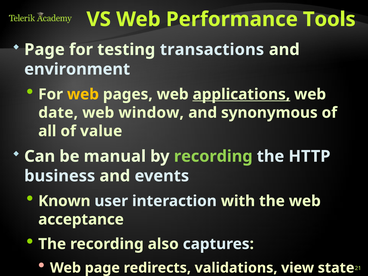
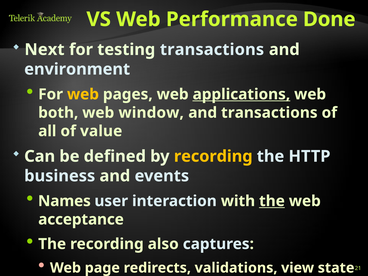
Tools: Tools -> Done (329, 19)
Page: Page -> Next (44, 50)
date: date -> both (58, 113)
and synonymous: synonymous -> transactions (269, 113)
manual: manual -> defined (115, 156)
recording colour: light green -> yellow (213, 156)
Known: Known -> Names (64, 201)
the underline: none -> present (272, 201)
